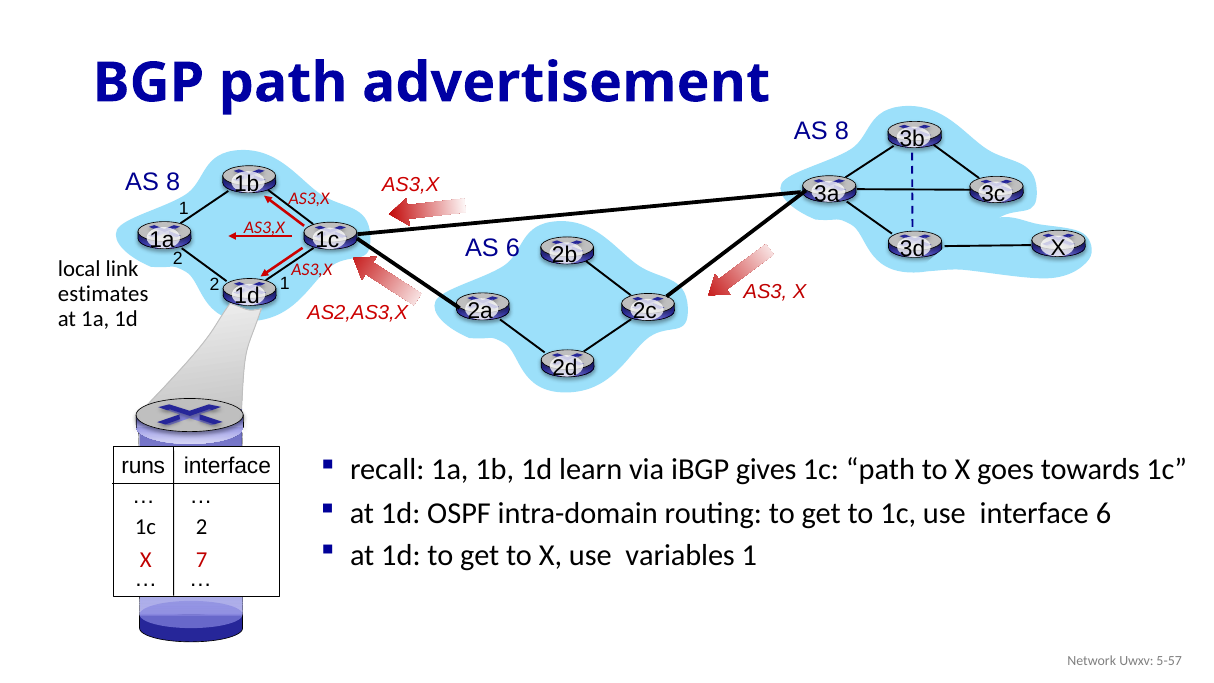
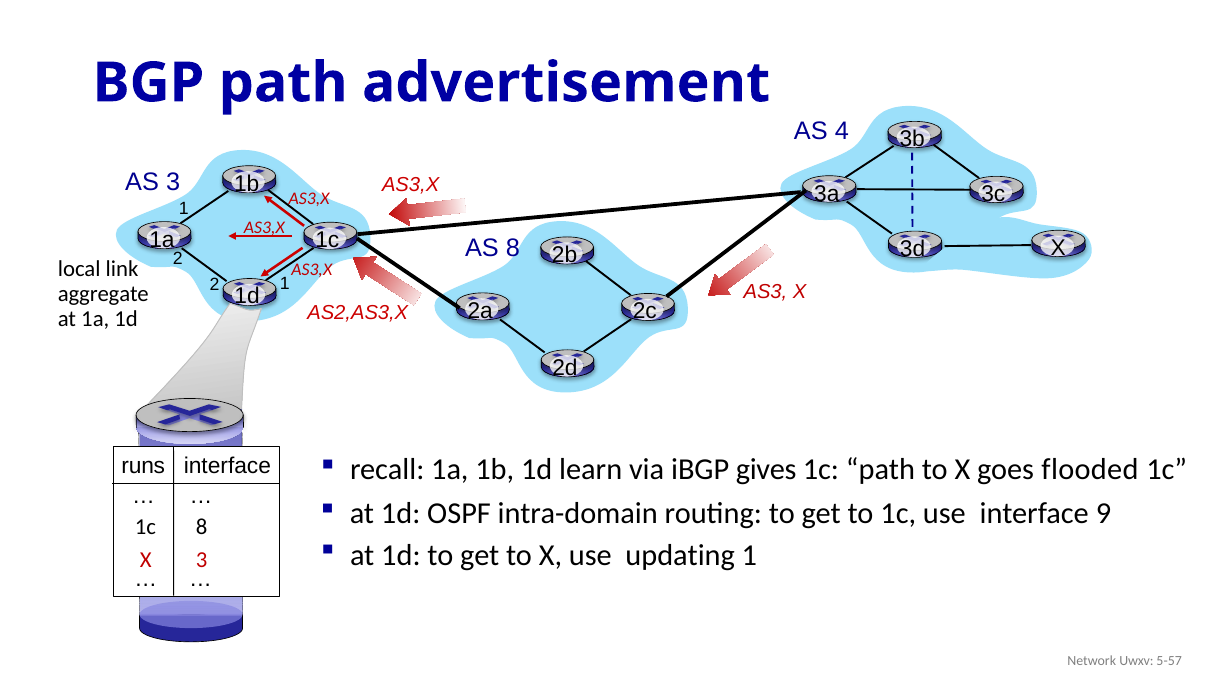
8: 8 -> 4 (842, 131)
8: 8 -> 3 (173, 182)
AS 6: 6 -> 8 (513, 248)
estimates: estimates -> aggregate (103, 294)
towards: towards -> flooded (1090, 469)
interface 6: 6 -> 9 (1103, 514)
1c 2: 2 -> 8 (202, 527)
variables: variables -> updating (680, 555)
X 7: 7 -> 3 (202, 560)
